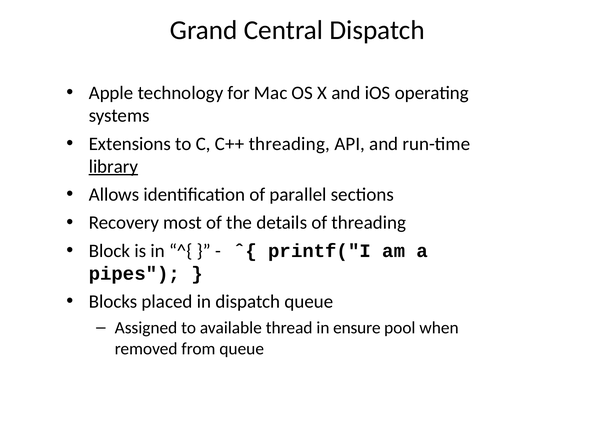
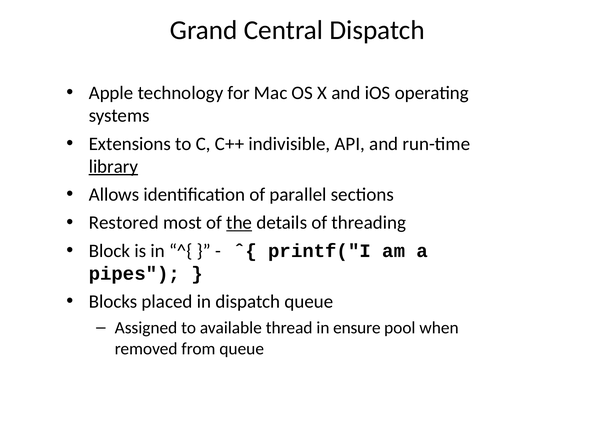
C++ threading: threading -> indivisible (289, 144)
Recovery: Recovery -> Restored (124, 223)
the underline: none -> present (239, 223)
